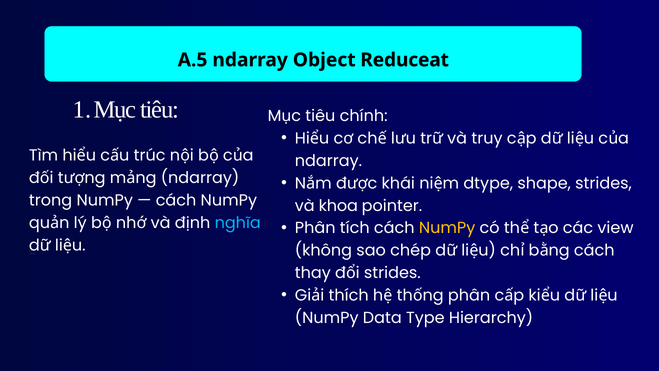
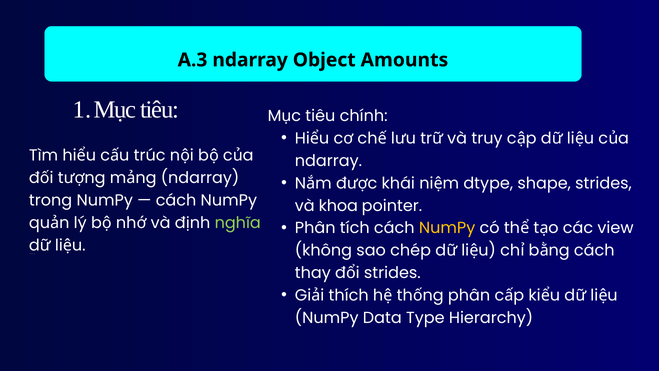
A.5: A.5 -> A.3 (193, 60)
Reduceat: Reduceat -> Amounts (404, 60)
nghĩa colour: light blue -> light green (238, 223)
